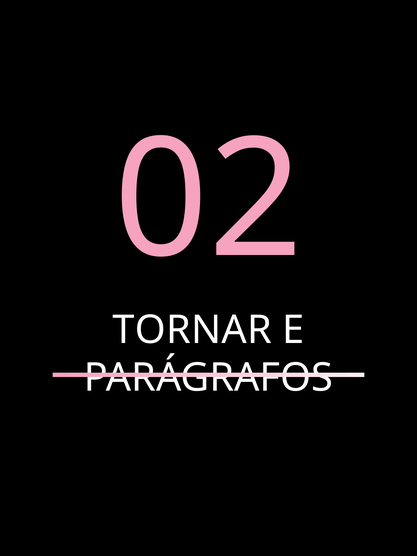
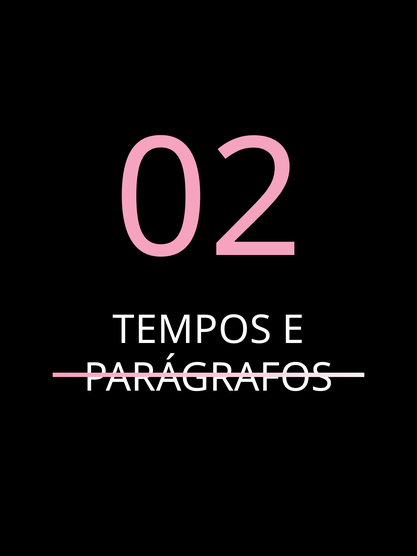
TORNAR: TORNAR -> TEMPOS (192, 330)
